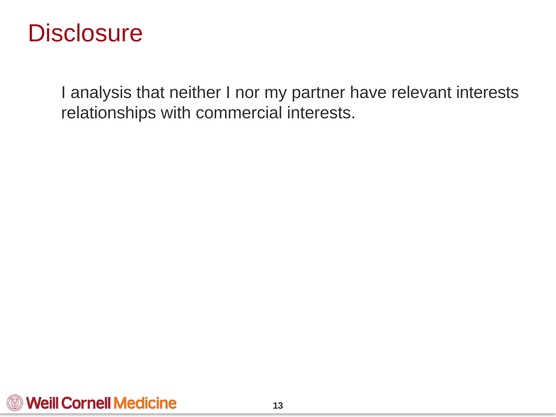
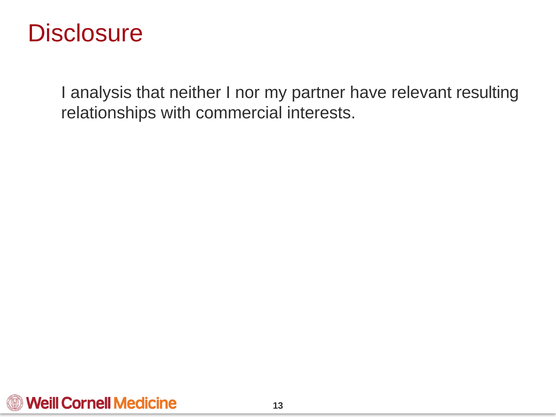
relevant interests: interests -> resulting (488, 93)
